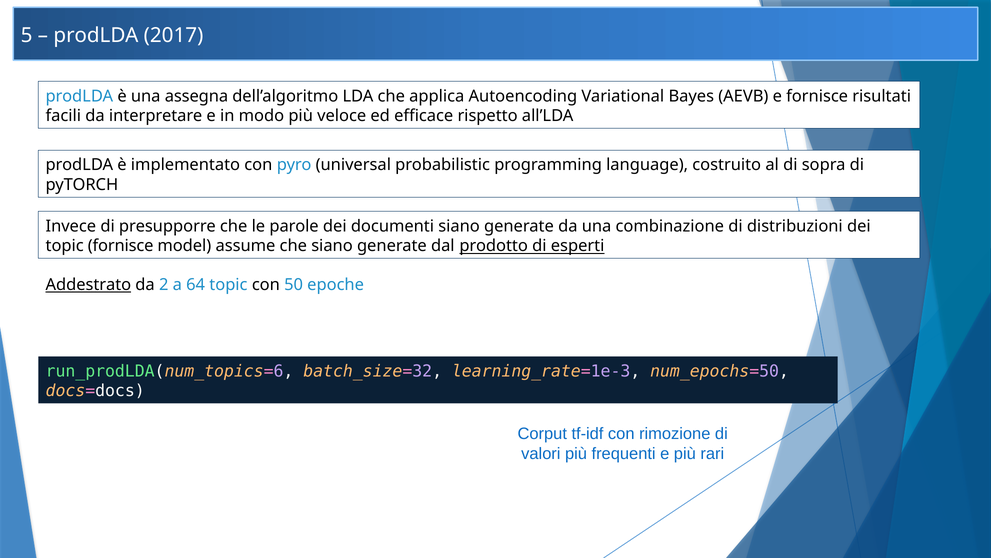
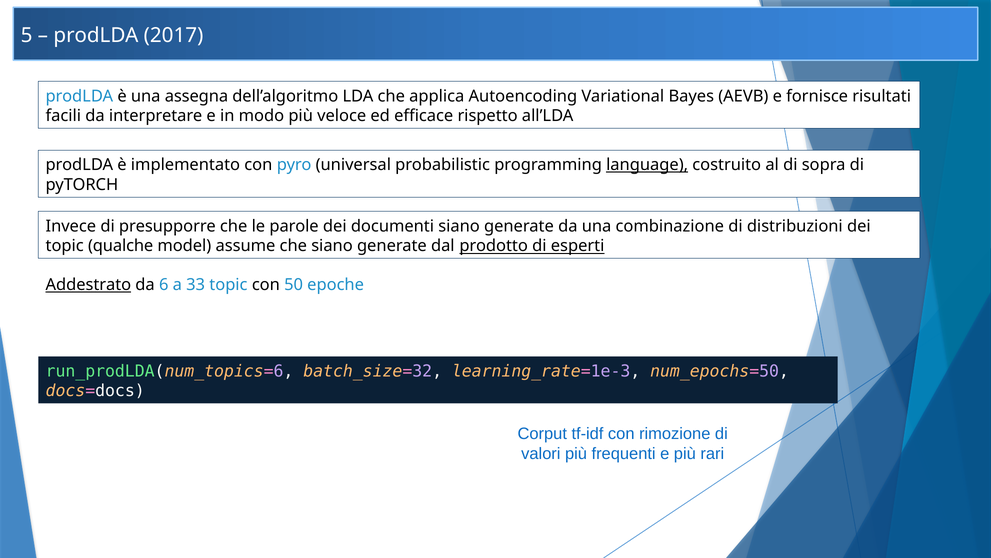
language underline: none -> present (647, 165)
topic fornisce: fornisce -> qualche (121, 246)
2: 2 -> 6 (164, 284)
64: 64 -> 33 (196, 284)
